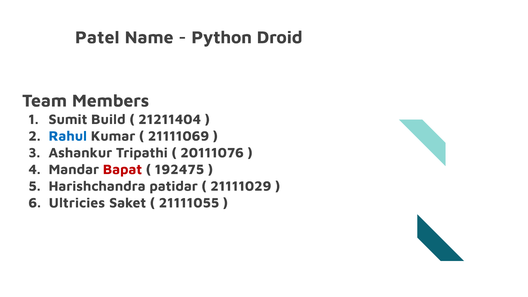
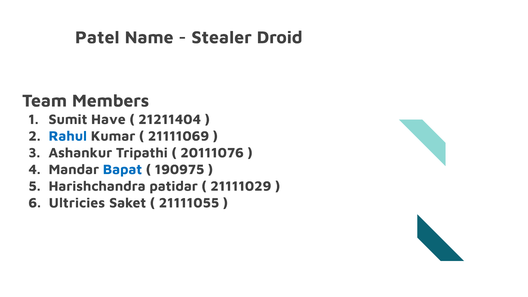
Python: Python -> Stealer (222, 37)
Build: Build -> Have (108, 119)
Bapat colour: red -> blue (122, 169)
192475: 192475 -> 190975 (179, 169)
